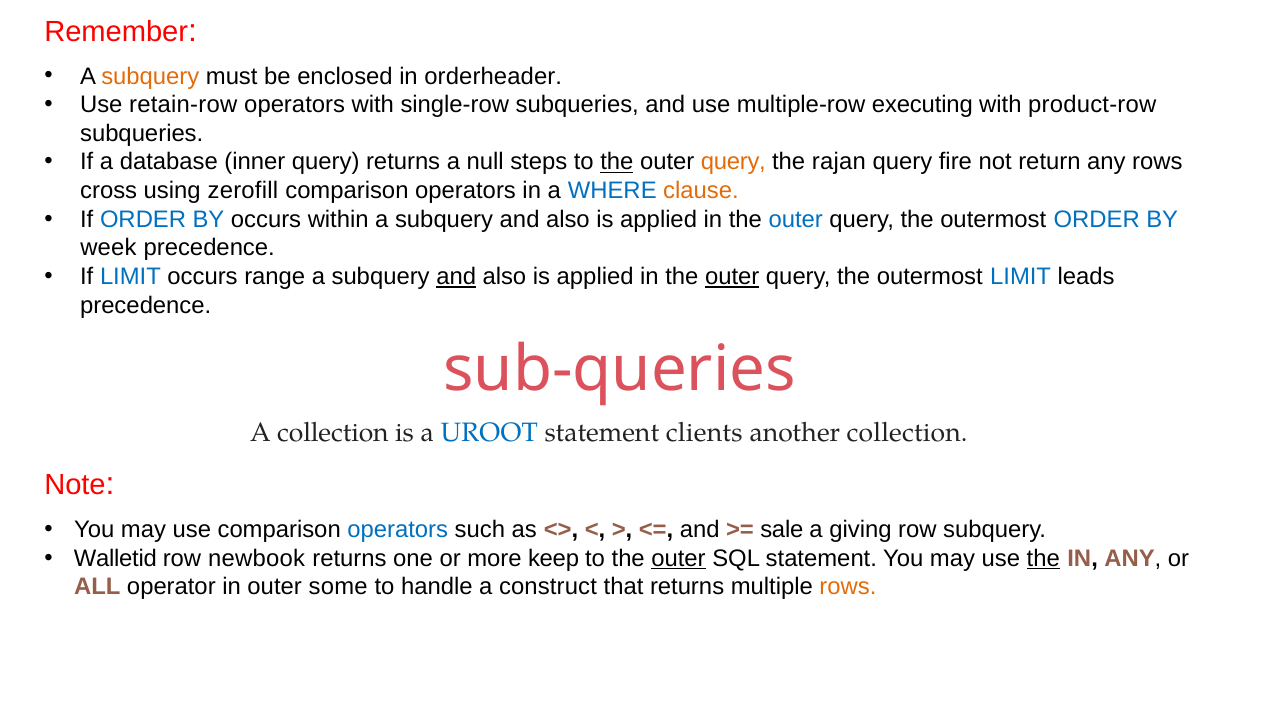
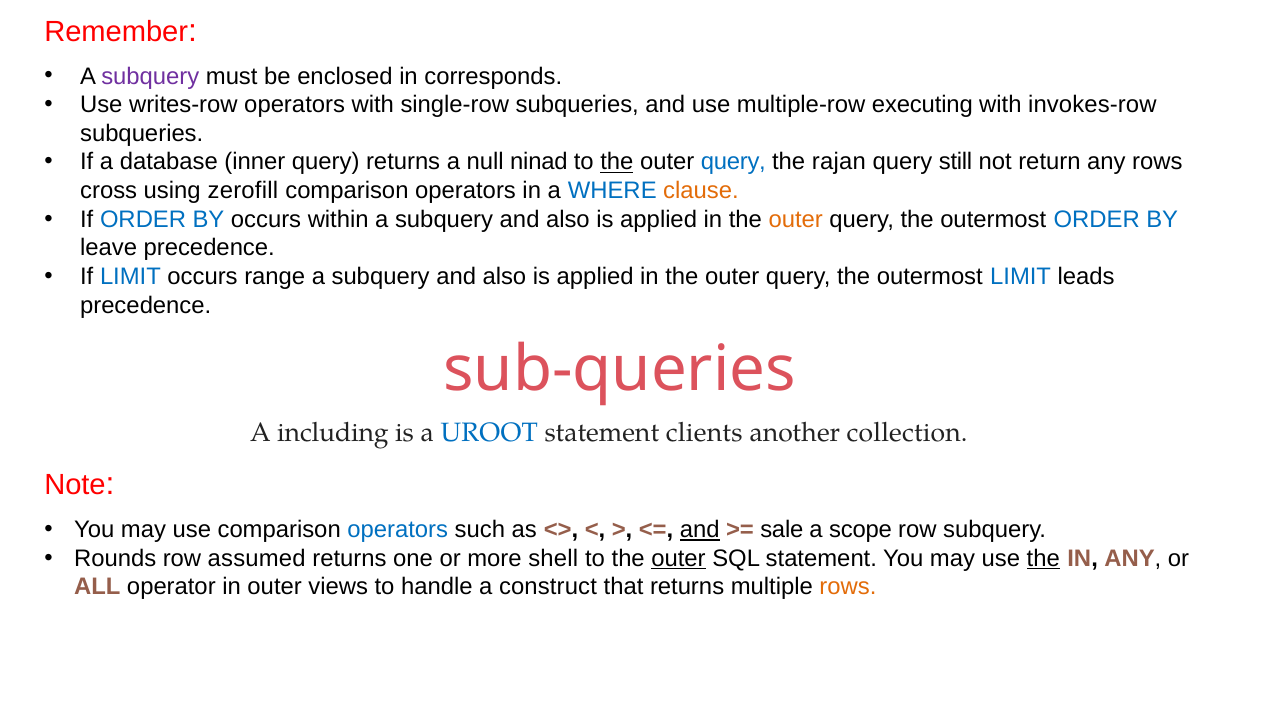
subquery colour: orange -> purple (150, 76)
orderheader: orderheader -> corresponds (493, 76)
retain-row: retain-row -> writes-row (183, 105)
product-row: product-row -> invokes-row (1092, 105)
steps: steps -> ninad (539, 162)
query colour: orange -> blue (733, 162)
fire: fire -> still (956, 162)
outer colour: blue -> orange (796, 219)
week: week -> leave (109, 248)
and underline: present -> none (456, 276)
outer underline: present -> none (732, 276)
A collection: collection -> including (333, 433)
and underline: none -> present (700, 529)
giving: giving -> scope (861, 529)
Walletid: Walletid -> Rounds (115, 558)
newbook: newbook -> assumed (257, 558)
keep: keep -> shell (553, 558)
some: some -> views (338, 587)
